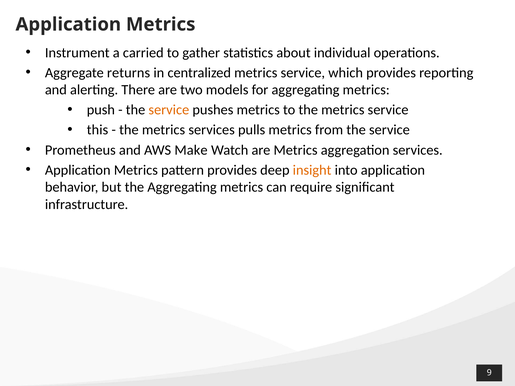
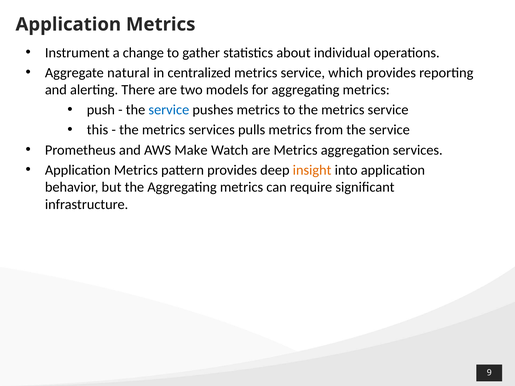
carried: carried -> change (143, 53)
returns: returns -> natural (129, 73)
service colour: orange -> blue (169, 110)
